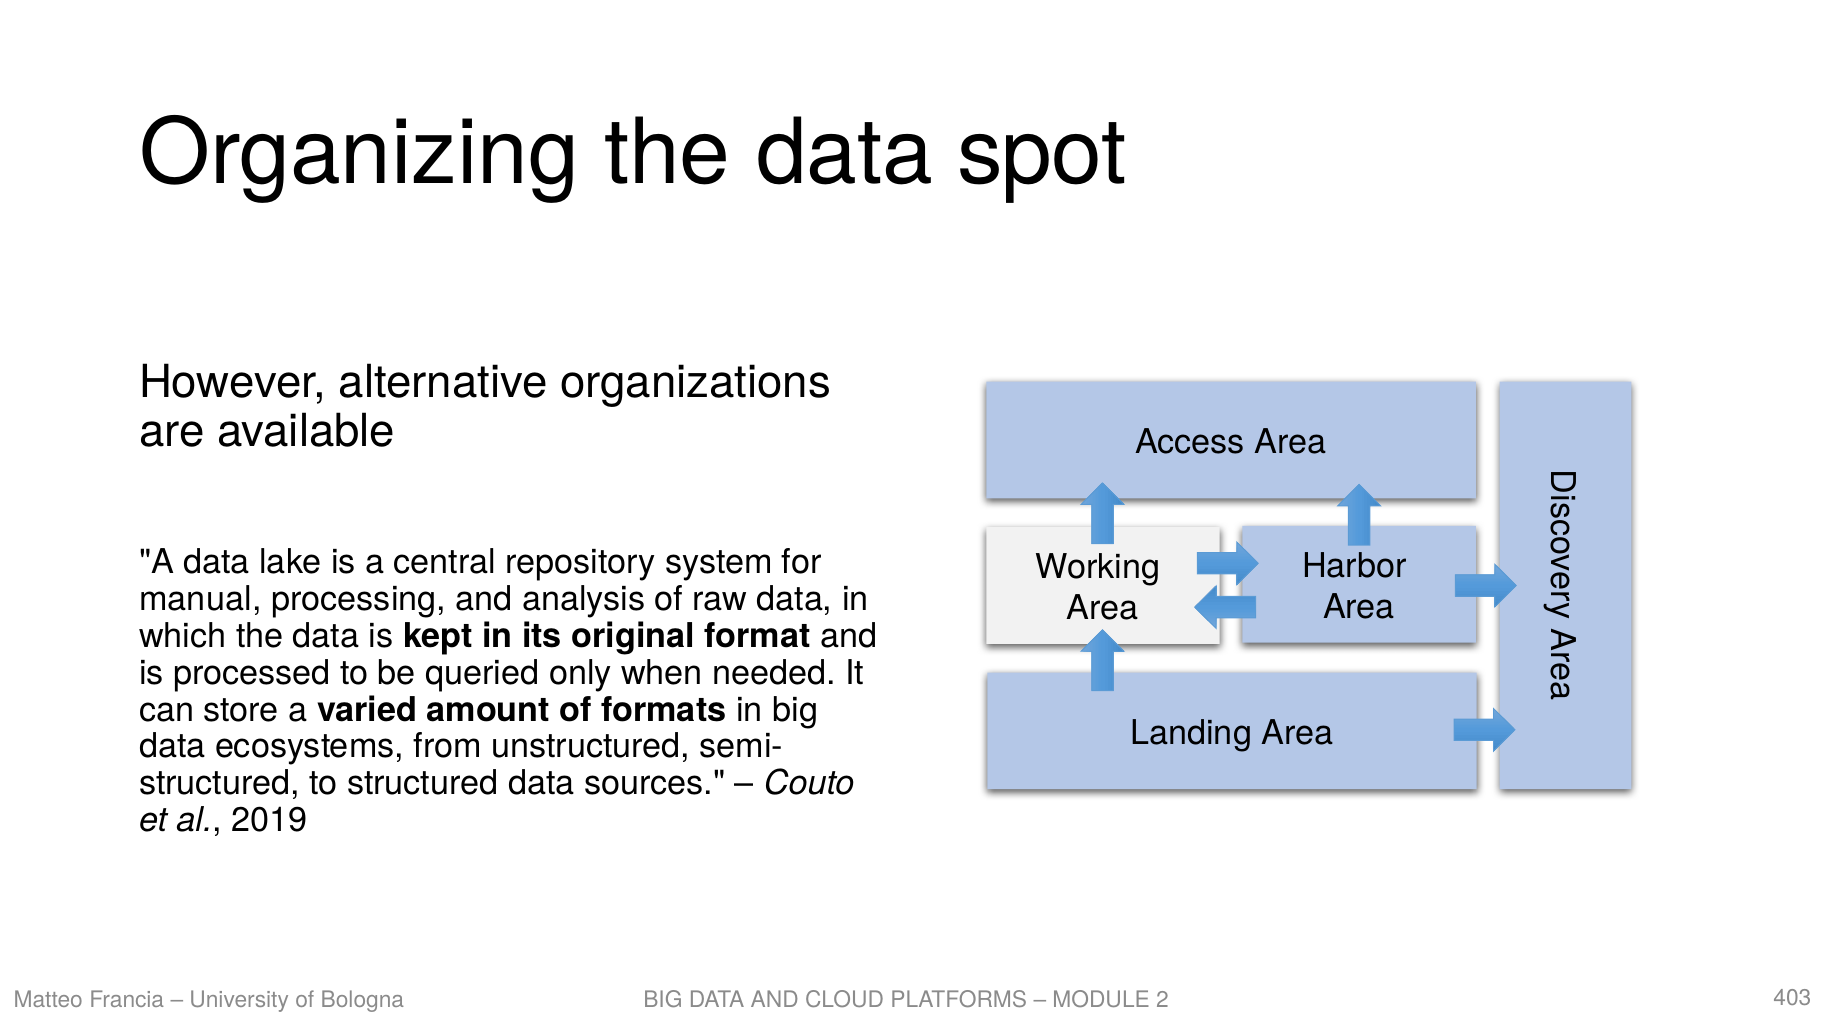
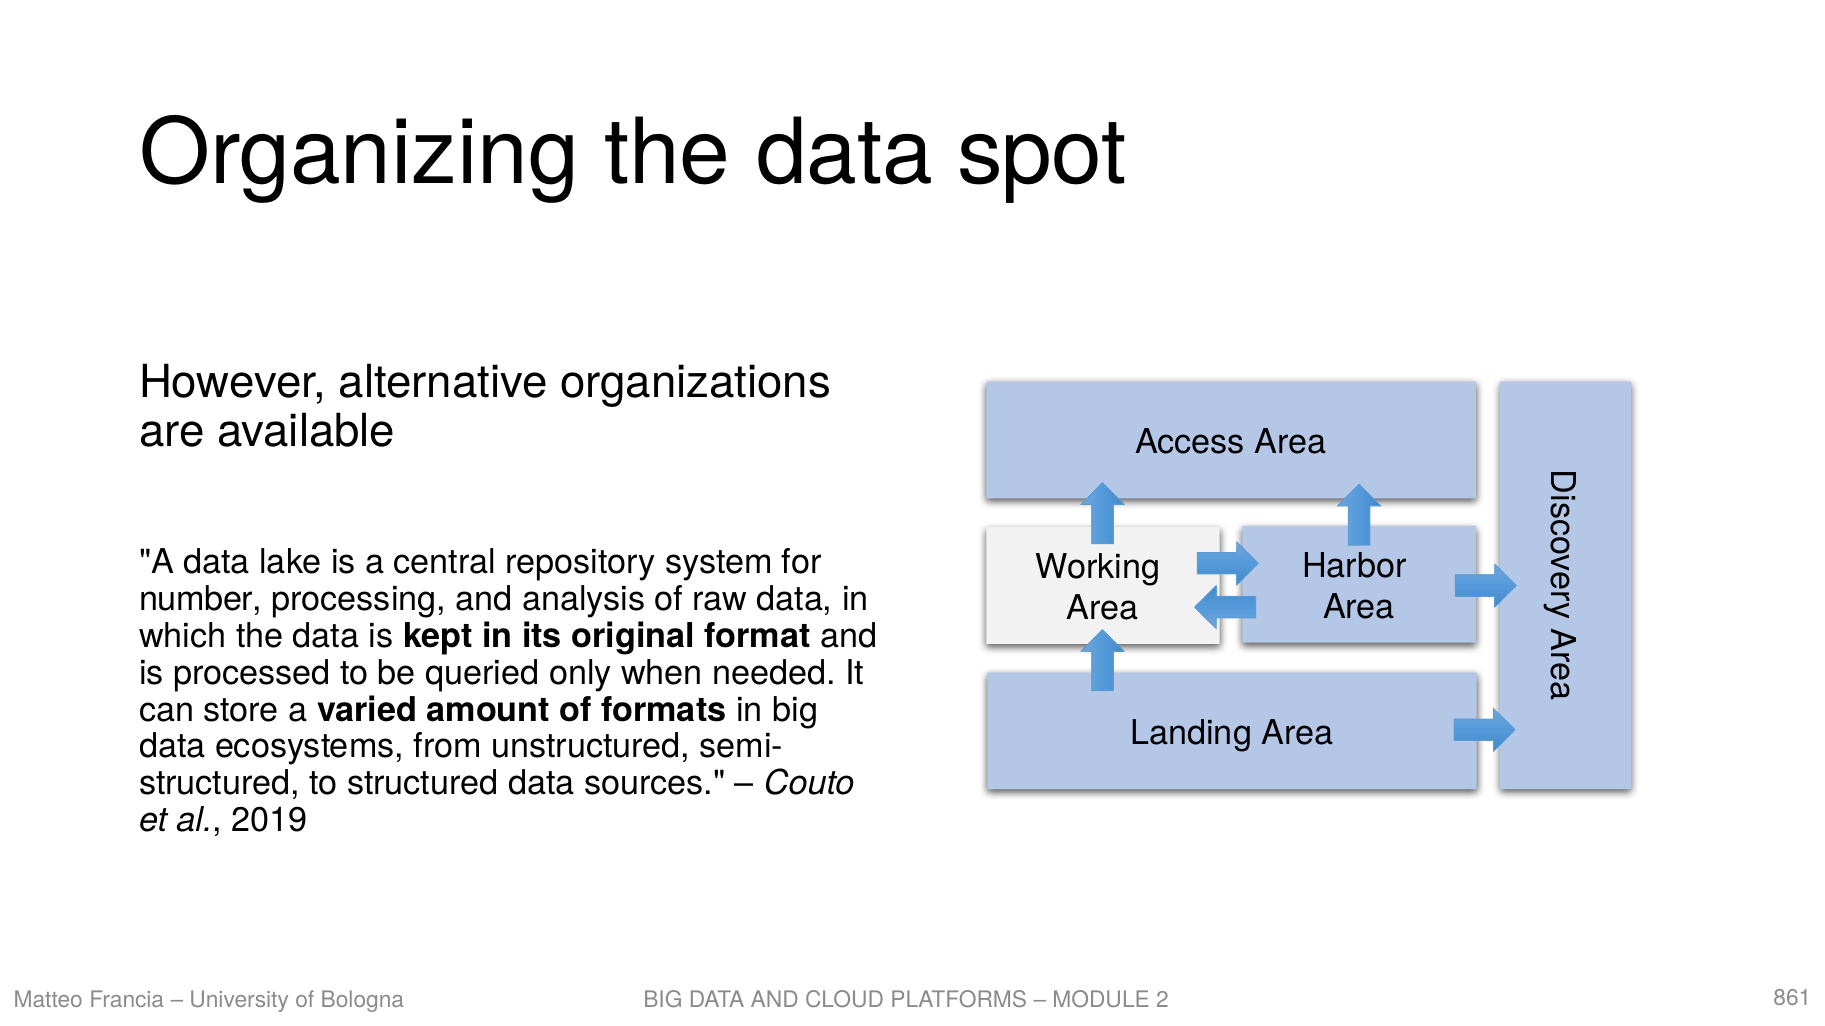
manual: manual -> number (201, 599)
403: 403 -> 861 (1792, 998)
